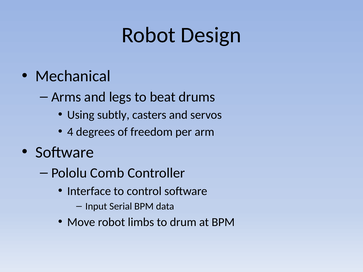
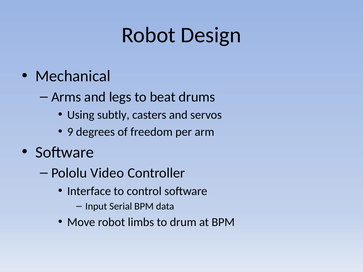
4: 4 -> 9 (70, 132)
Comb: Comb -> Video (107, 173)
